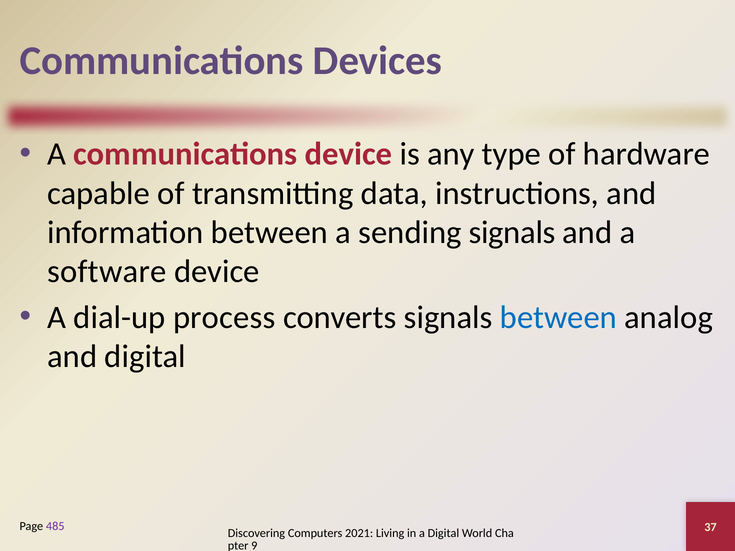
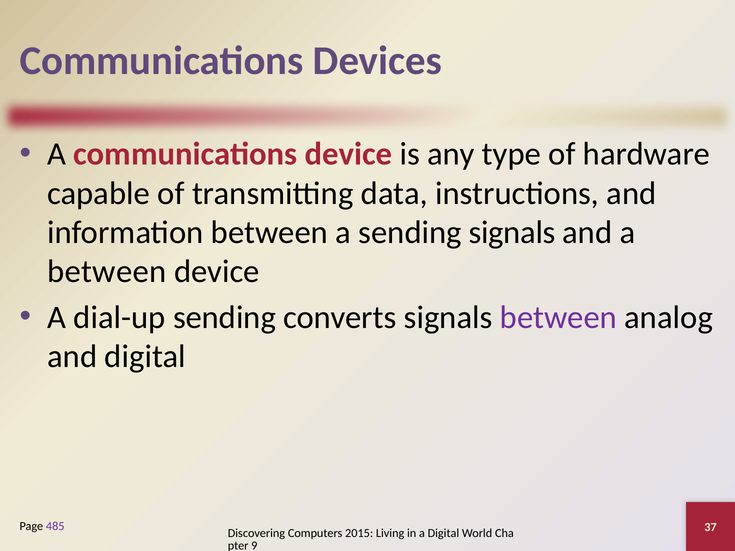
software: software -> between (107, 272)
dial-up process: process -> sending (224, 318)
between colour: blue -> purple (558, 318)
2021: 2021 -> 2015 (359, 534)
